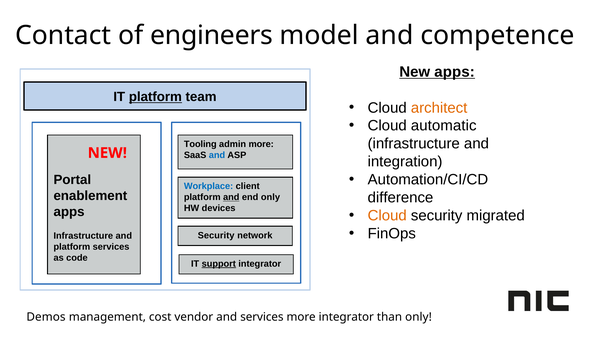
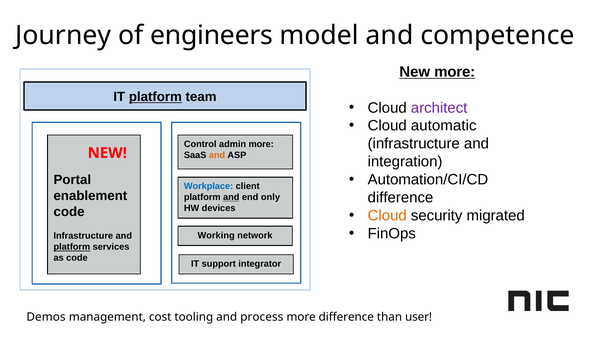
Contact: Contact -> Journey (63, 35)
New apps: apps -> more (455, 72)
architect colour: orange -> purple (439, 108)
Tooling: Tooling -> Control (200, 144)
and colour: blue -> orange (217, 155)
apps: apps -> code (69, 212)
Security: Security -> Working (216, 235)
platform underline: none -> present (72, 247)
support underline: present -> none (219, 264)
vendor: vendor -> tooling (194, 317)
and services: services -> process (262, 317)
more integrator: integrator -> difference (346, 317)
than only: only -> user (419, 317)
